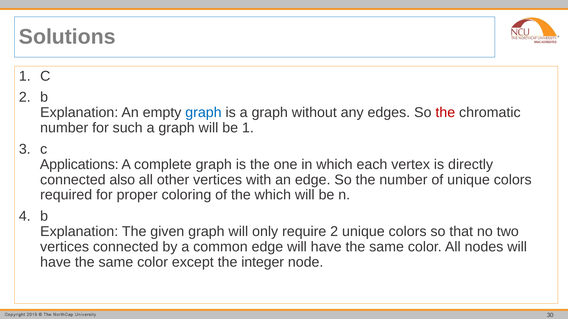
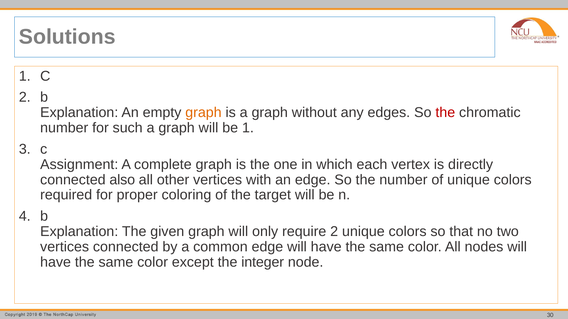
graph colour: blue -> orange (203, 113)
Applications: Applications -> Assignment (79, 165)
the which: which -> target (273, 195)
